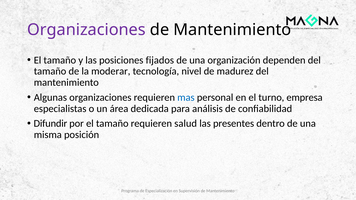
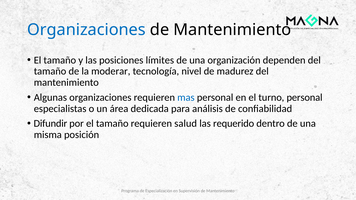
Organizaciones colour: purple -> blue (86, 30)
fijados: fijados -> límites (160, 60)
turno empresa: empresa -> personal (305, 98)
presentes: presentes -> requerido (234, 124)
